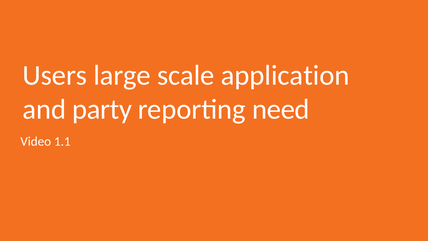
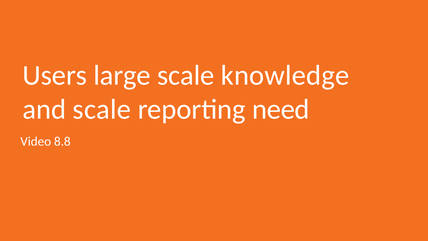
application: application -> knowledge (285, 75)
and party: party -> scale (102, 109)
1.1: 1.1 -> 8.8 (62, 141)
